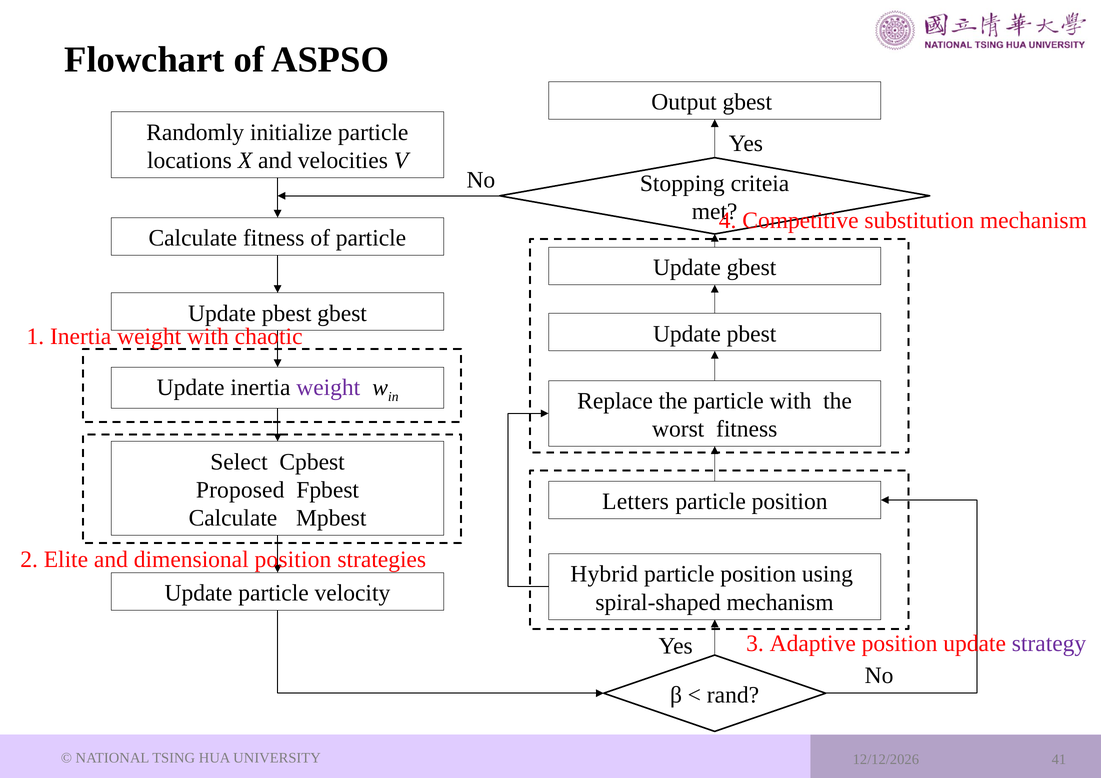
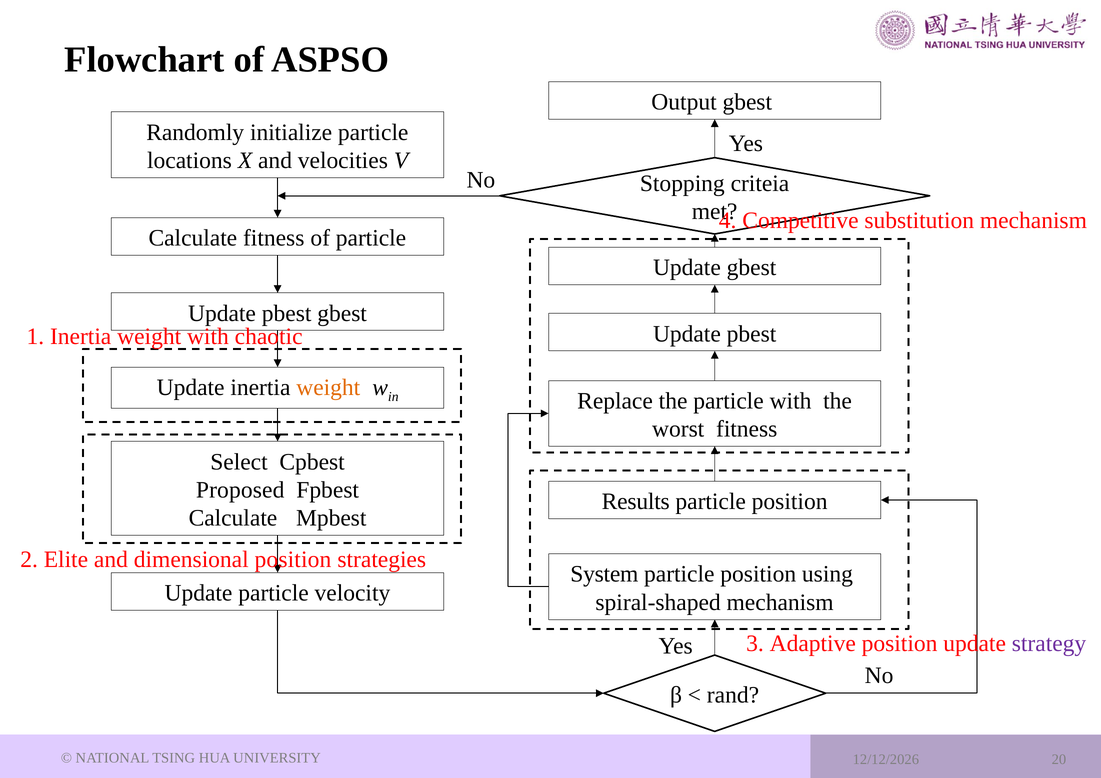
weight colour: purple -> orange (328, 388)
Letters: Letters -> Results (636, 502)
Hybrid: Hybrid -> System (604, 575)
41: 41 -> 20 (1059, 760)
